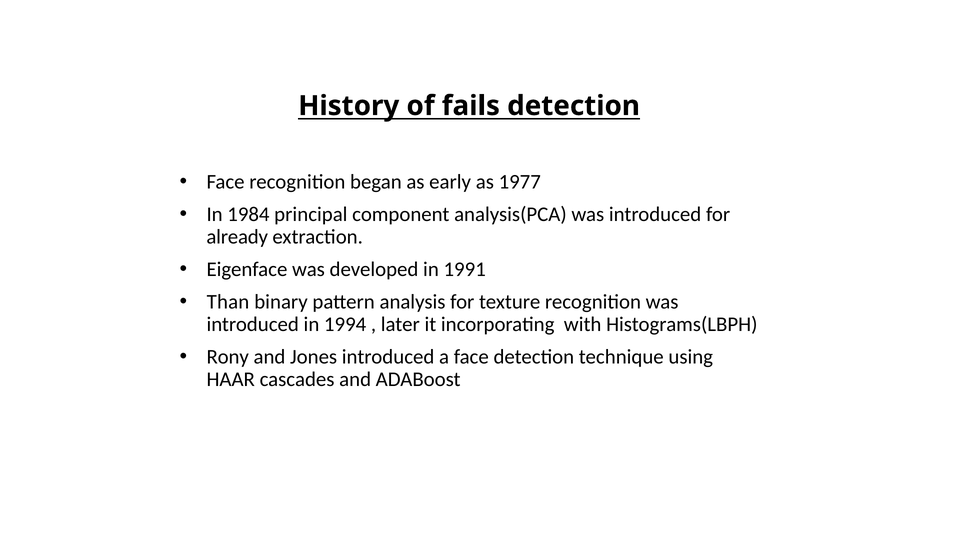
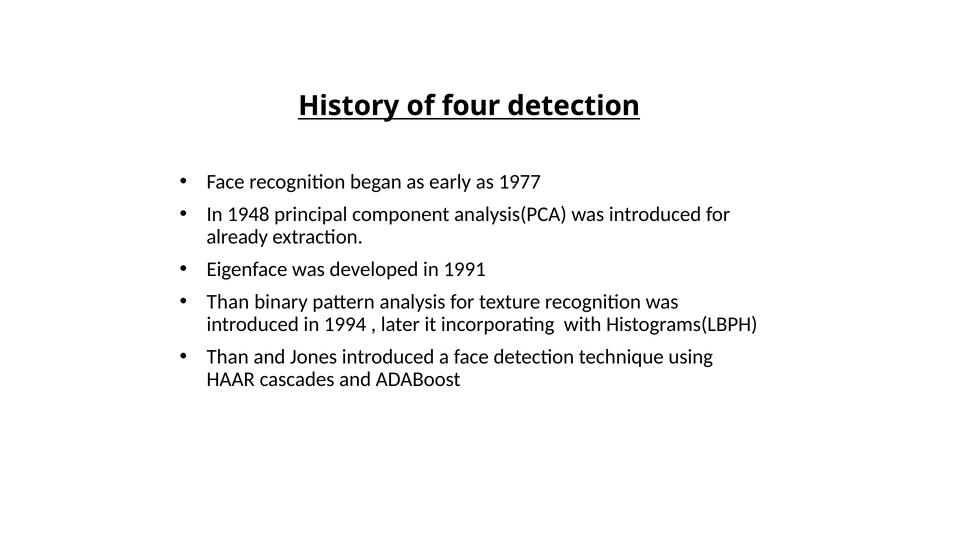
fails: fails -> four (471, 106)
1984: 1984 -> 1948 (248, 214)
Rony: Rony -> Than (228, 357)
